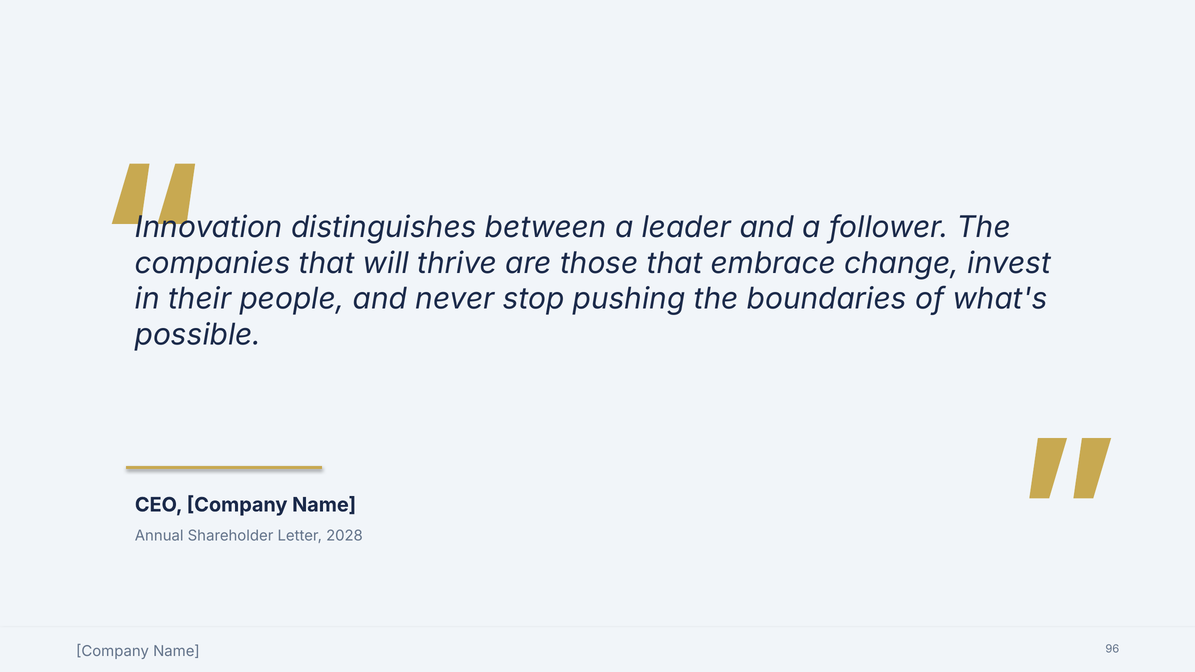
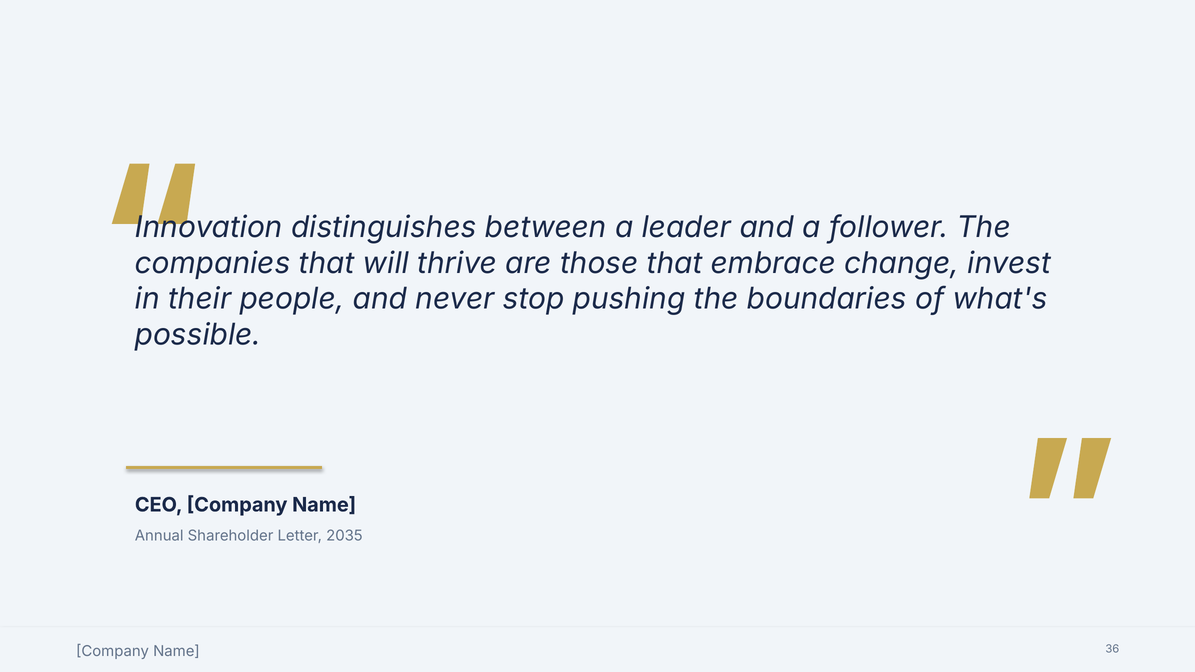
2028: 2028 -> 2035 (344, 536)
96: 96 -> 36 (1112, 649)
